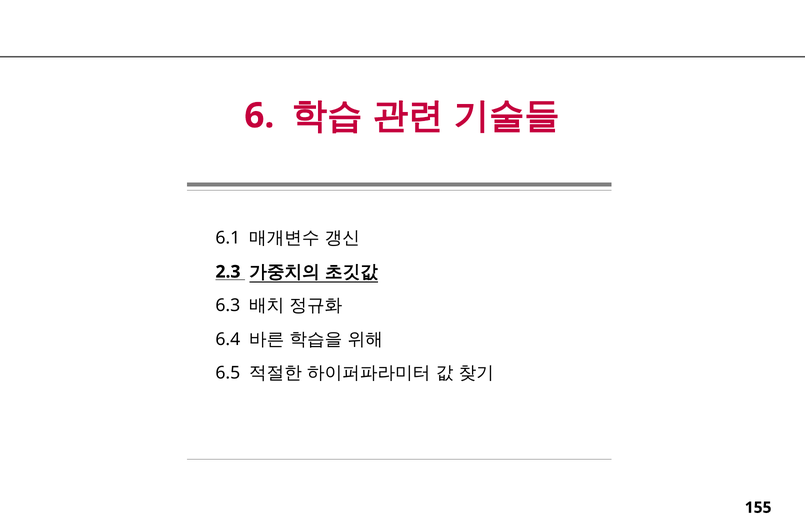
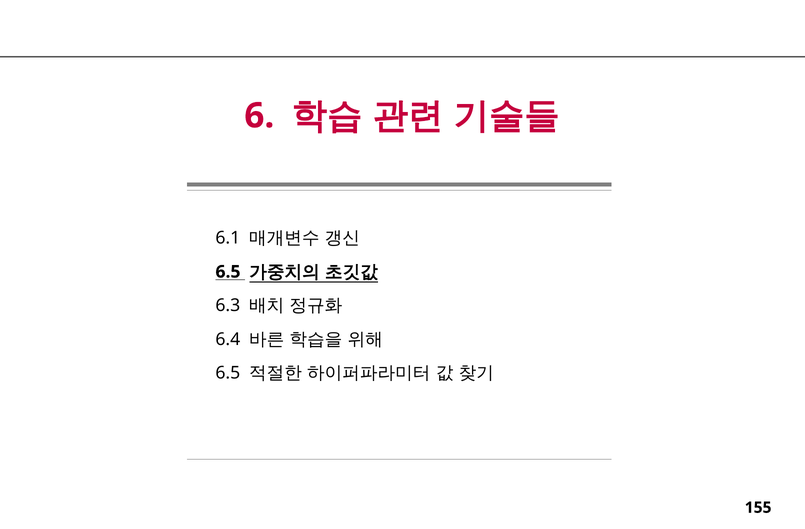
2.3: 2.3 -> 6.5 (228, 272)
